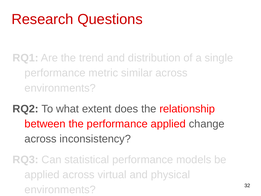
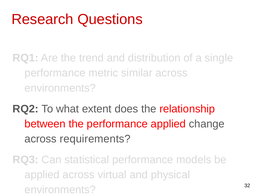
inconsistency: inconsistency -> requirements (95, 139)
